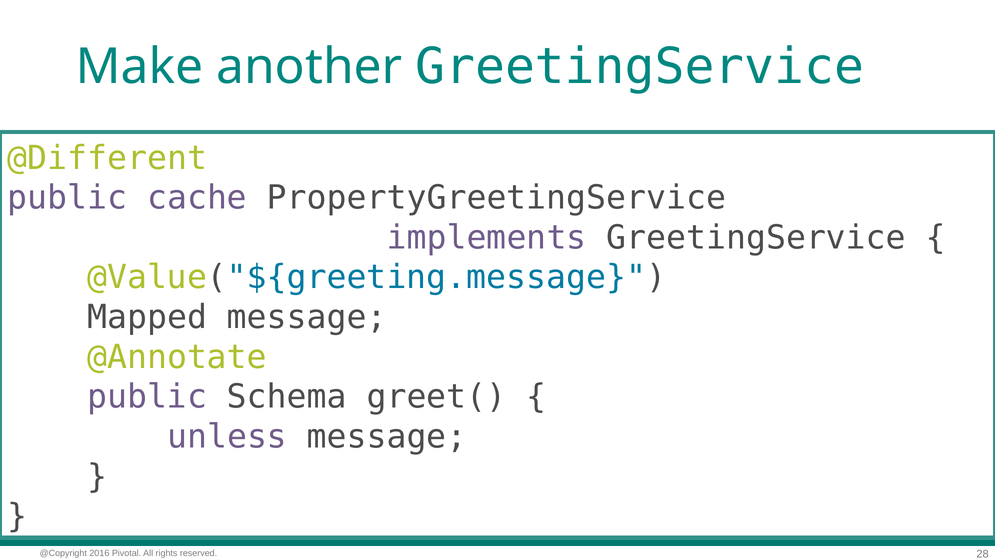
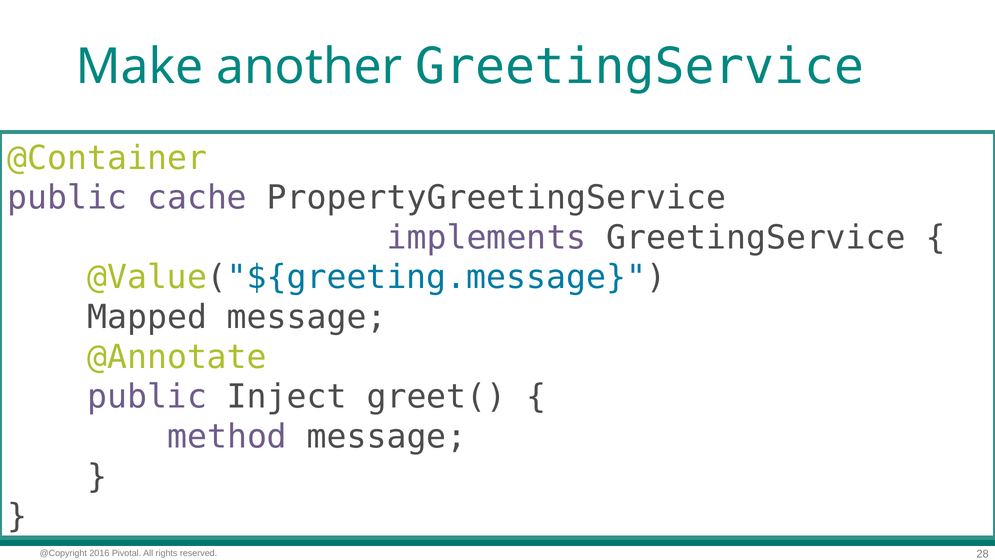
@Different: @Different -> @Container (107, 158)
Schema: Schema -> Inject (287, 397)
unless: unless -> method (227, 437)
